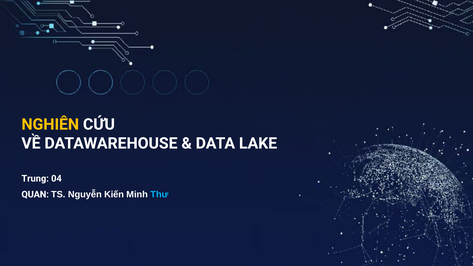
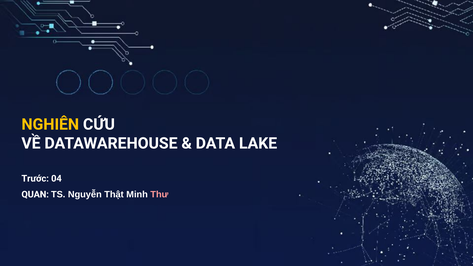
Trung: Trung -> Trước (35, 179)
Kiến: Kiến -> Thật (114, 194)
Thư colour: light blue -> pink (159, 194)
